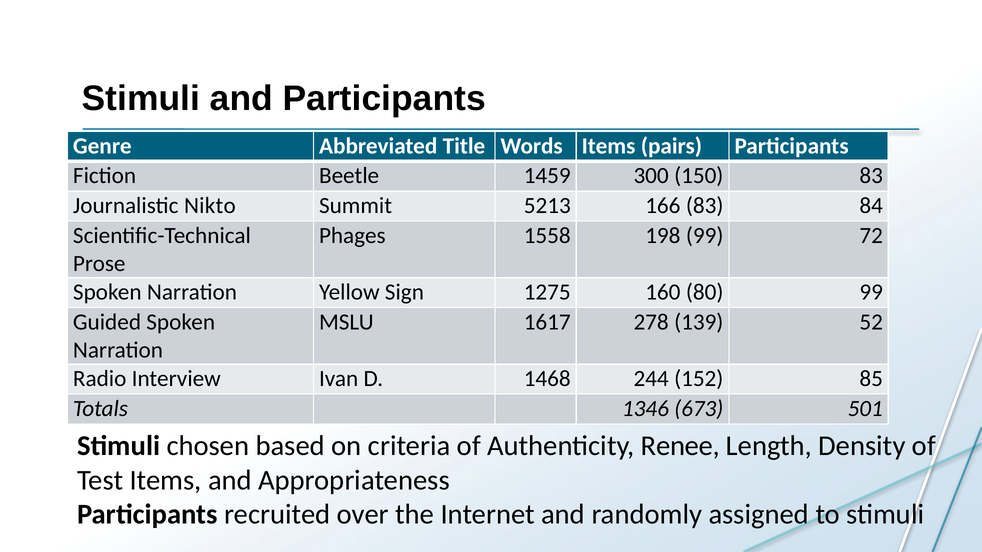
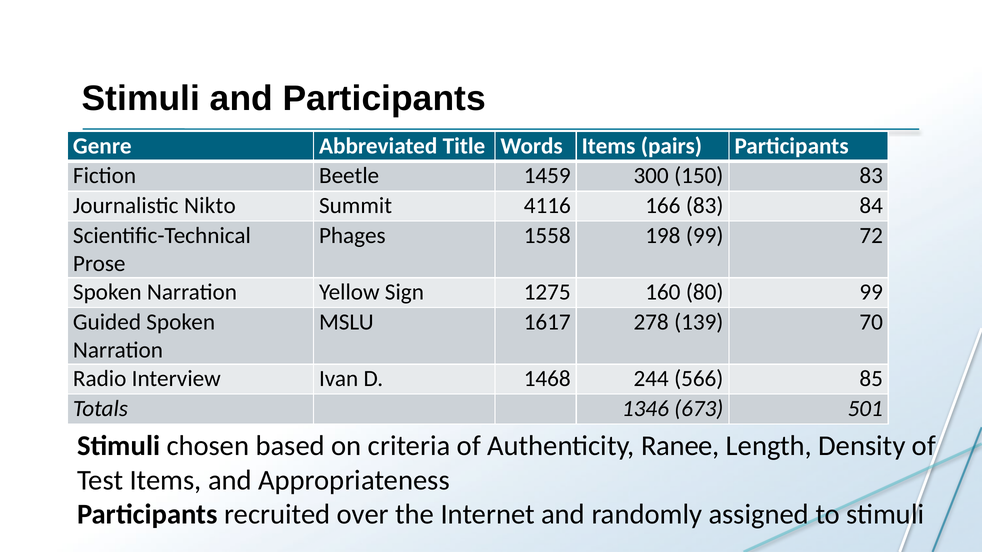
5213: 5213 -> 4116 (547, 206)
52: 52 -> 70 (871, 322)
152: 152 -> 566 (699, 379)
Renee: Renee -> Ranee (680, 446)
